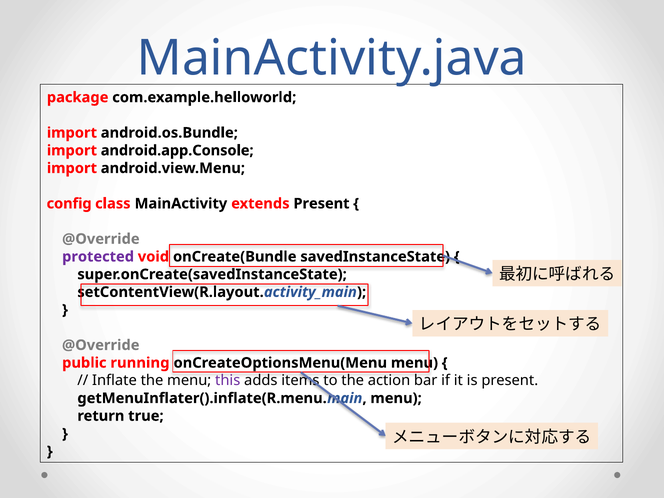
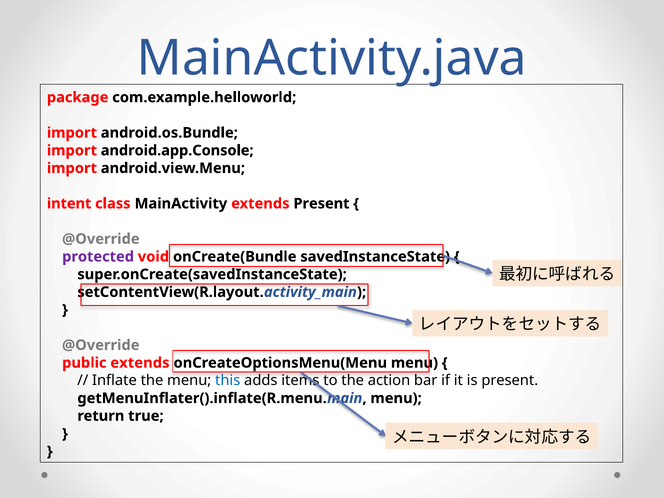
config: config -> intent (69, 204)
public running: running -> extends (140, 363)
this colour: purple -> blue (228, 381)
